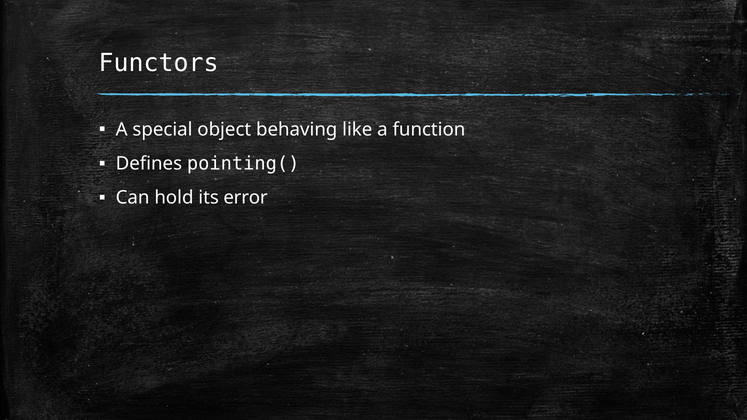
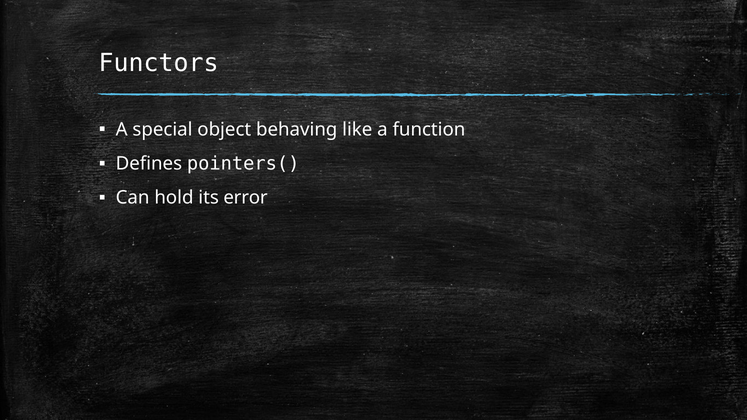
pointing(: pointing( -> pointers( (243, 164)
